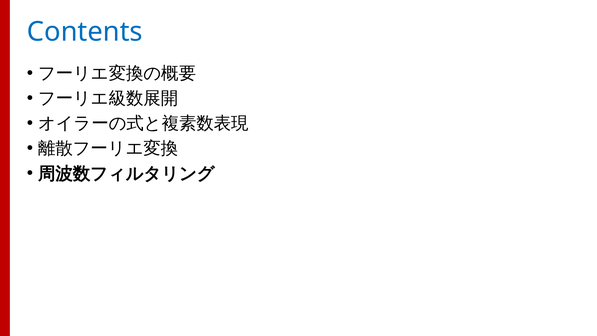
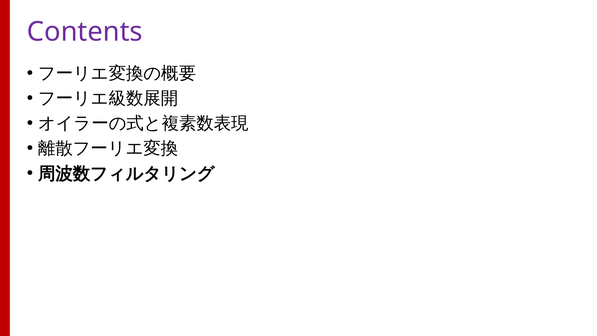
Contents colour: blue -> purple (85, 32)
